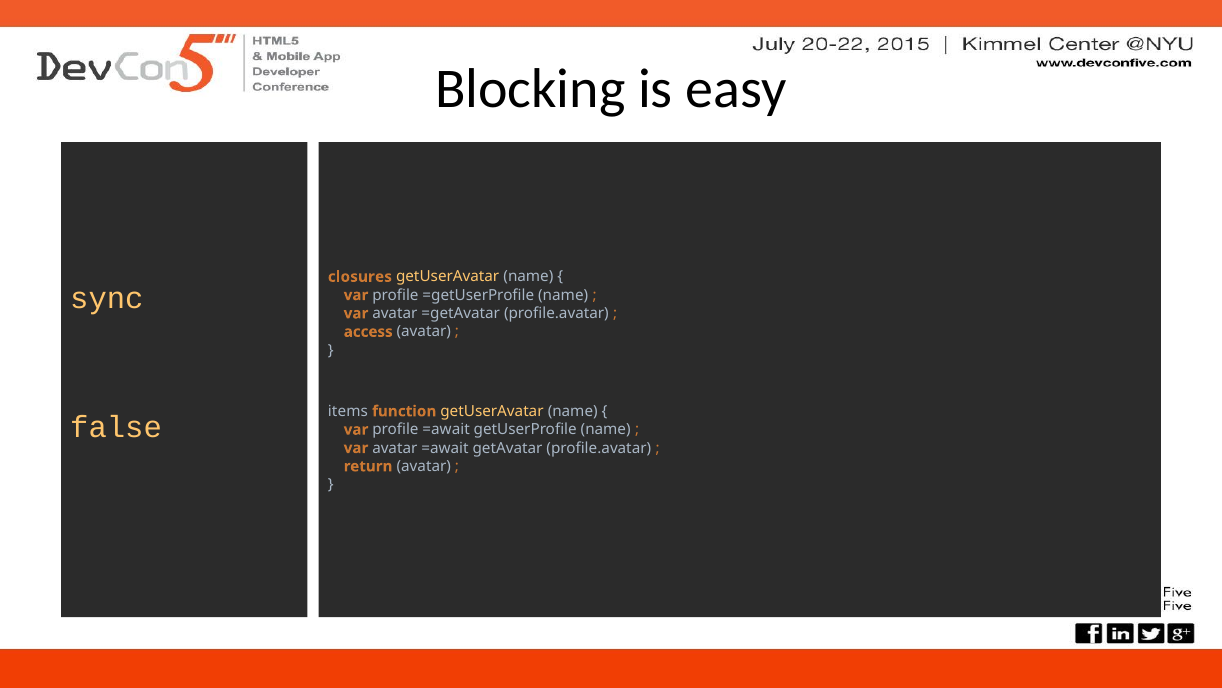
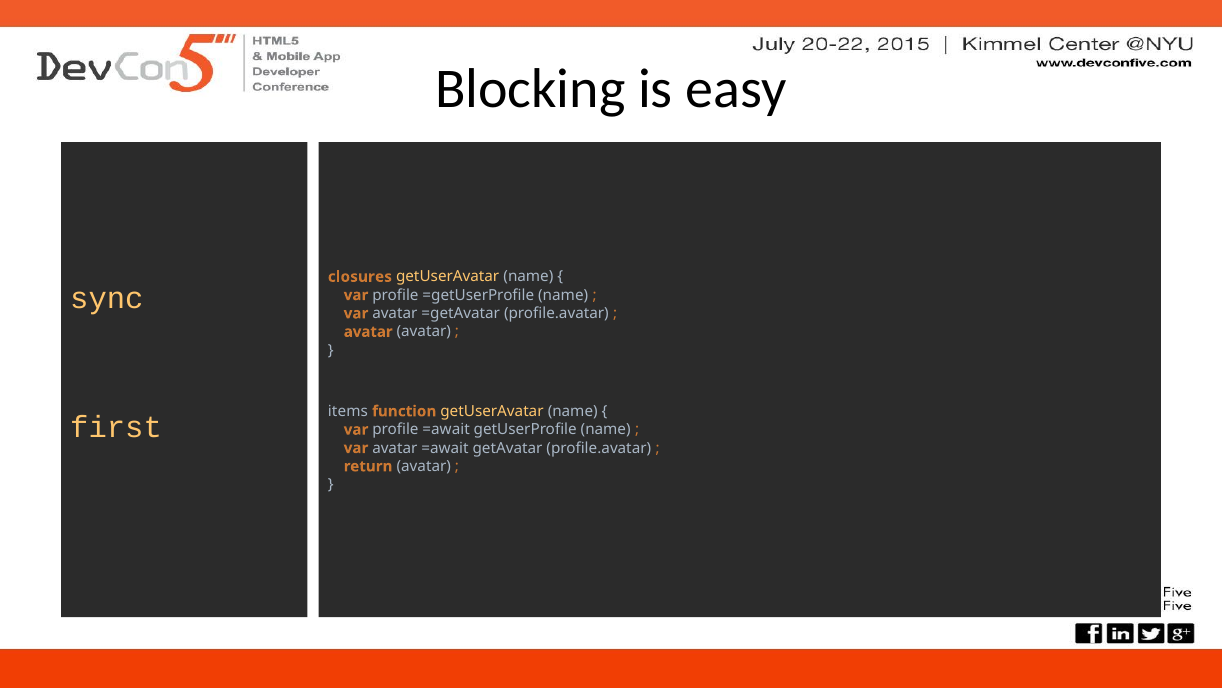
access: access -> avatar (368, 331)
false: false -> first (116, 427)
